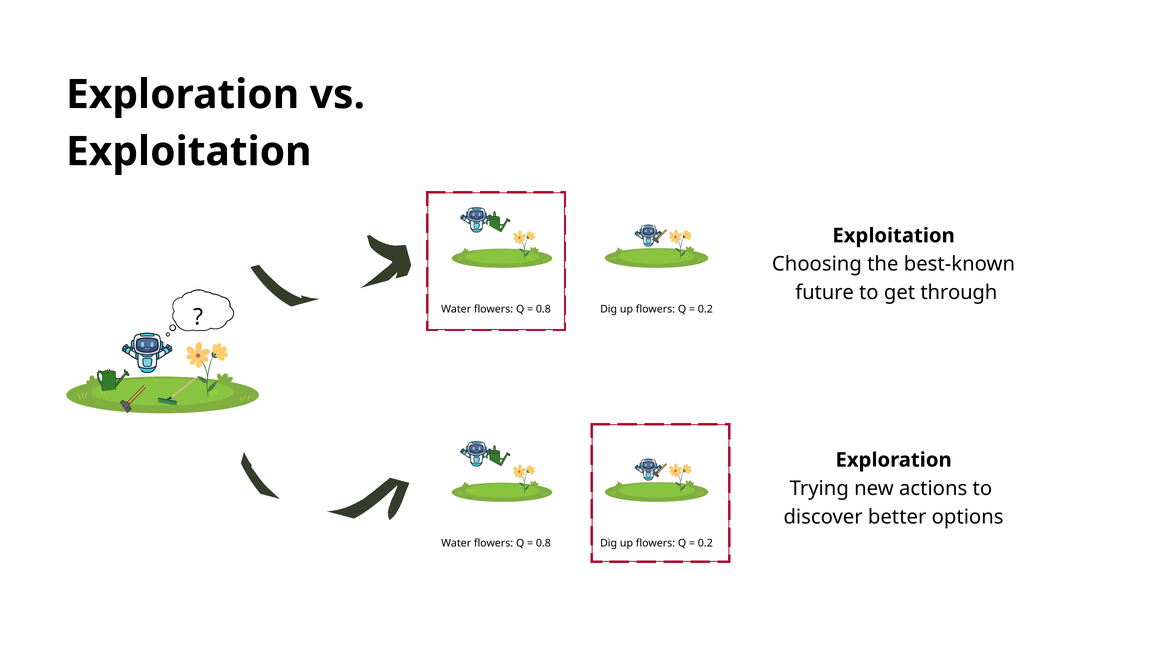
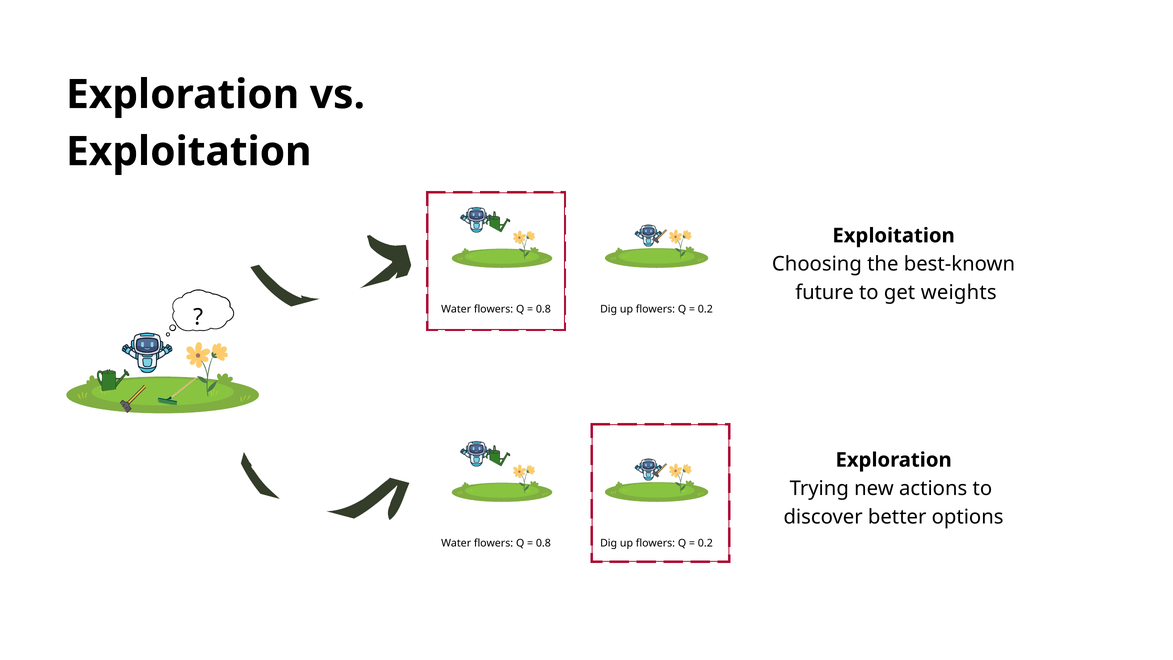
through: through -> weights (959, 293)
